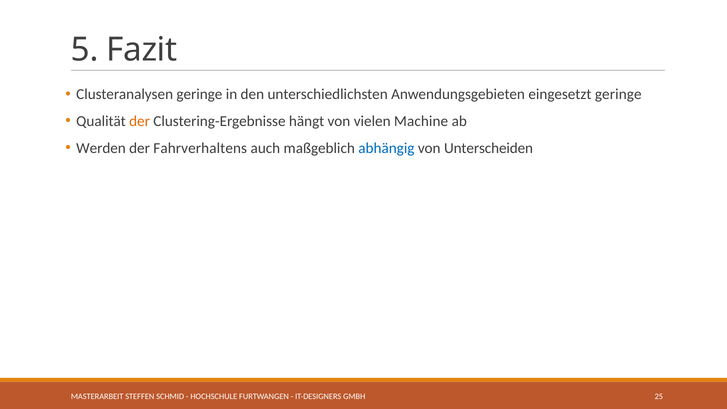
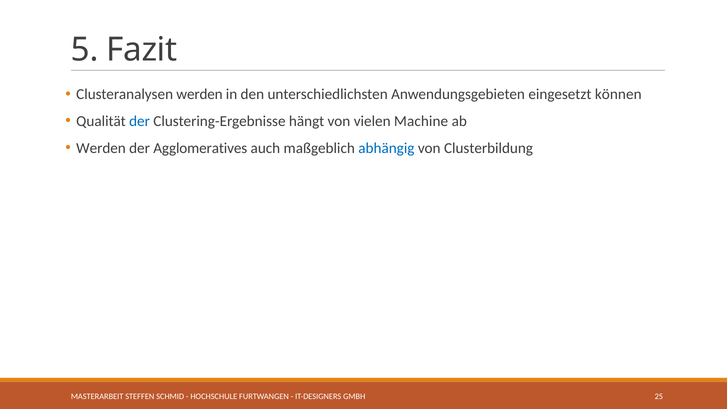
Clusteranalysen geringe: geringe -> werden (199, 94)
eingesetzt geringe: geringe -> können (618, 94)
der colour: orange -> blue (140, 121)
Fahrverhaltens: Fahrverhaltens -> Agglomeratives (200, 148)
Unterscheiden: Unterscheiden -> Clusterbildung (488, 148)
